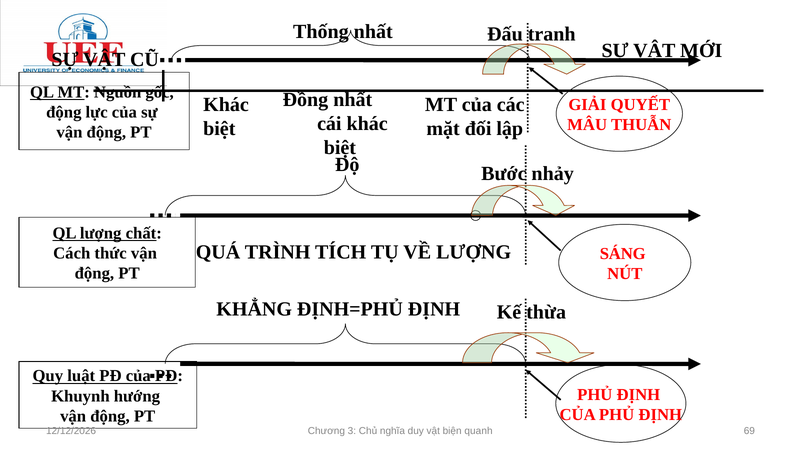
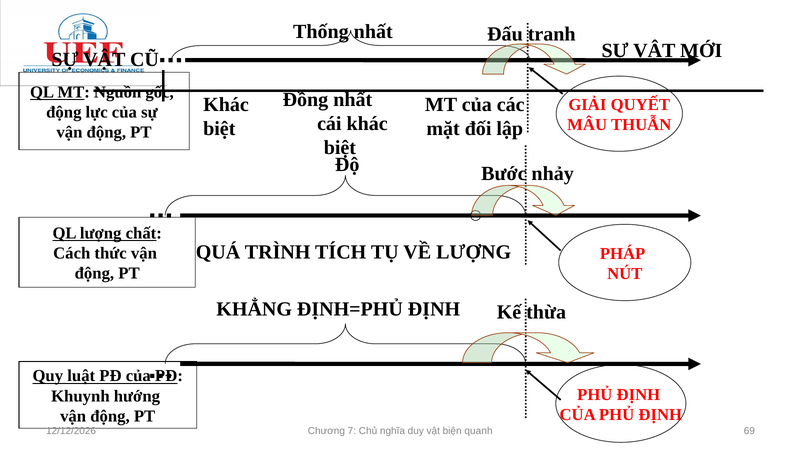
SÁNG: SÁNG -> PHÁP (623, 253)
3: 3 -> 7 (352, 430)
